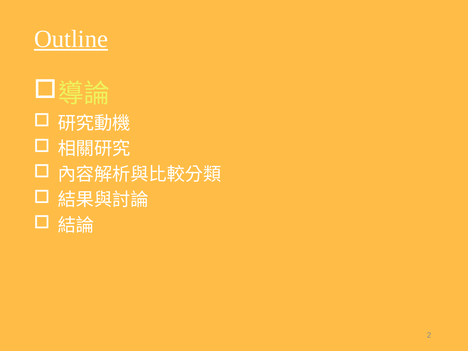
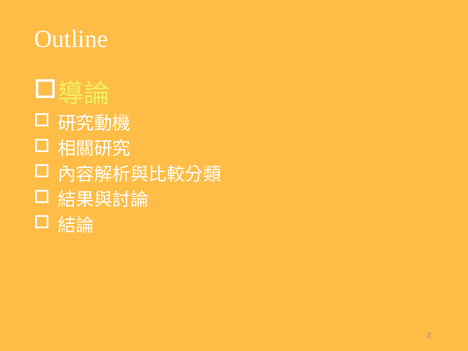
Outline underline: present -> none (71, 39)
